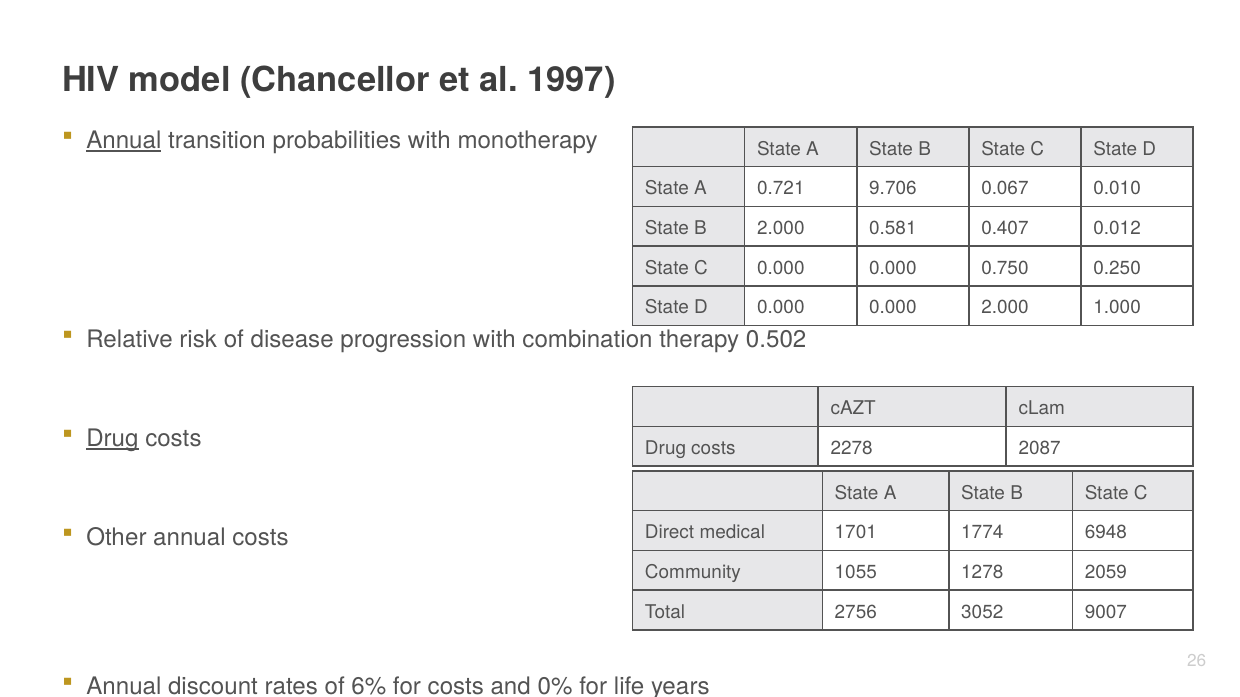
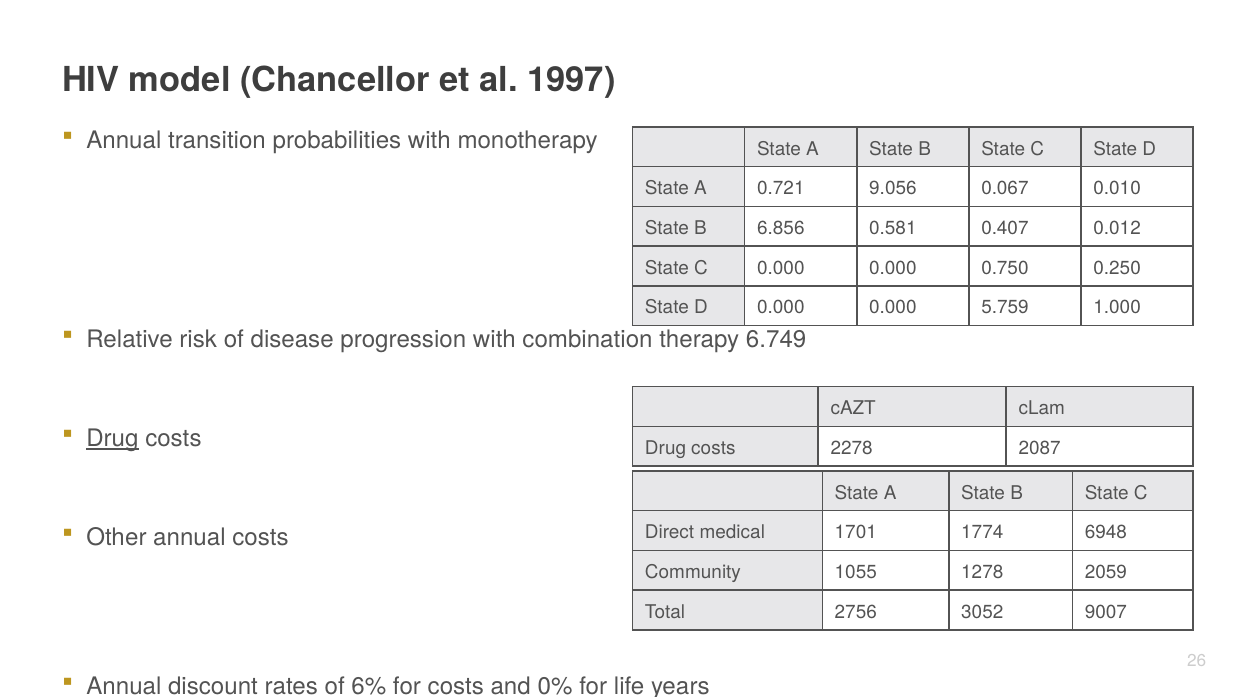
Annual underline: present -> none (124, 141)
9.706: 9.706 -> 9.056 (893, 189)
B 2.000: 2.000 -> 6.856 (781, 228)
0.000 2.000: 2.000 -> 5.759 (1005, 308)
0.502: 0.502 -> 6.749 (776, 340)
